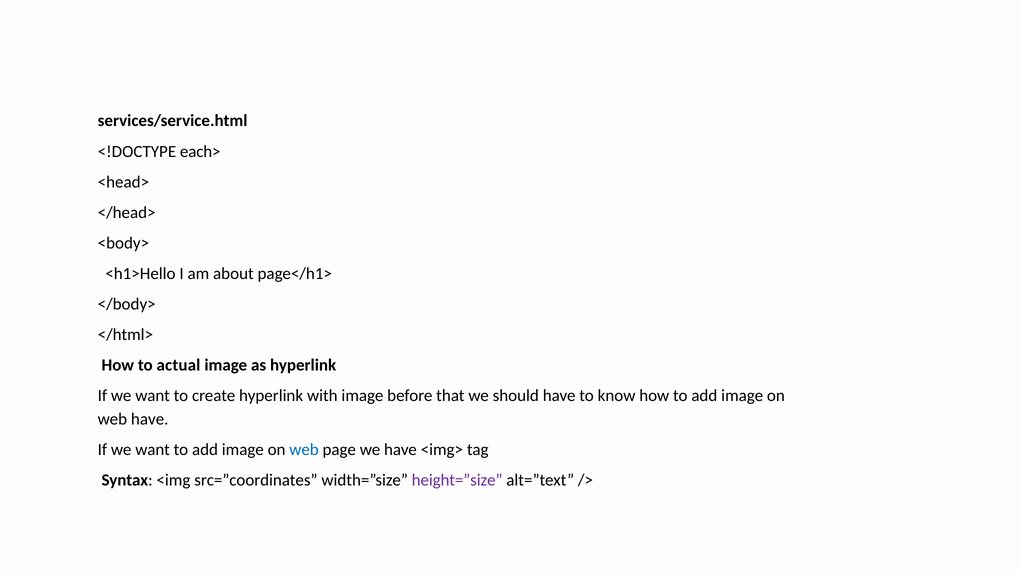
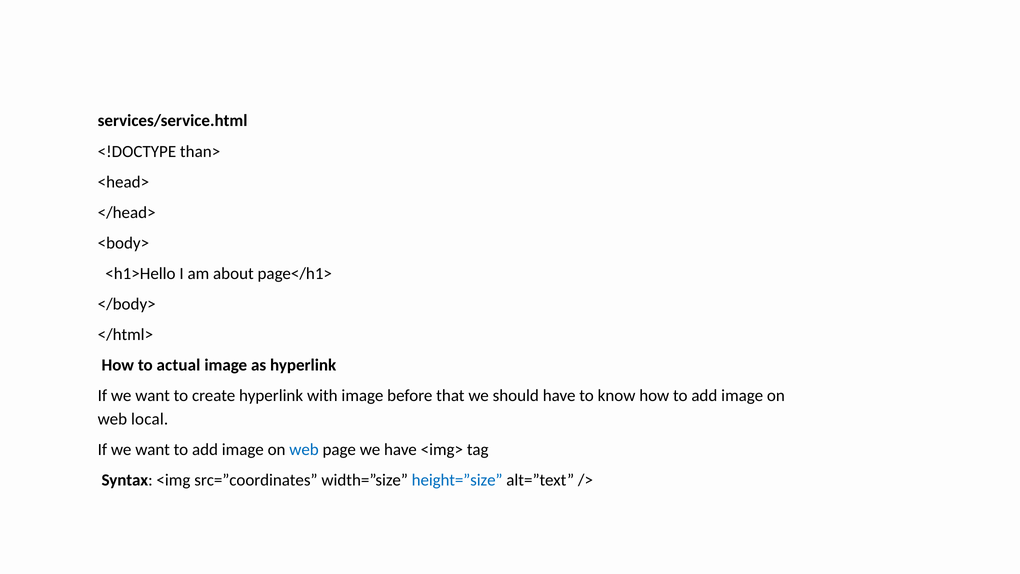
each>: each> -> than> (200, 151)
web have: have -> local (150, 419)
height=”size colour: purple -> blue (457, 480)
